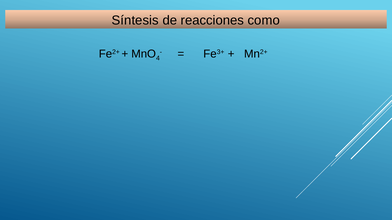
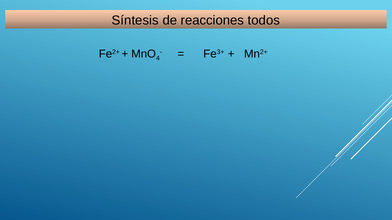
como: como -> todos (264, 20)
